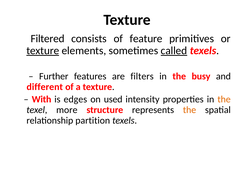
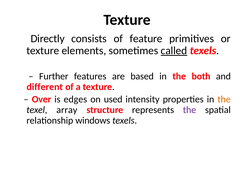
Filtered: Filtered -> Directly (48, 38)
texture underline: present -> none (43, 50)
filters: filters -> based (142, 76)
busy: busy -> both (201, 76)
With: With -> Over (42, 99)
more: more -> array (67, 110)
the colour: orange -> purple (190, 110)
partition: partition -> windows (93, 120)
